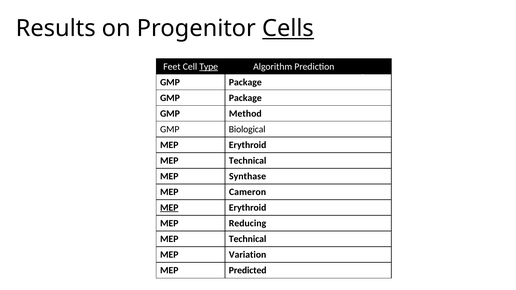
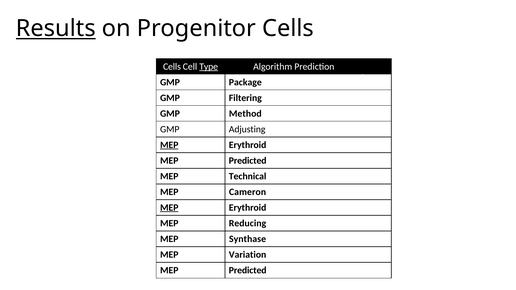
Results underline: none -> present (56, 28)
Cells underline: present -> none (288, 28)
Feet: Feet -> Cells (172, 67)
Package: Package -> Filtering (245, 98)
Biological: Biological -> Adjusting (247, 129)
MEP underline: none -> present (169, 145)
Technical: Technical -> Predicted (248, 161)
Synthase: Synthase -> Technical (248, 176)
Technical: Technical -> Synthase (248, 239)
